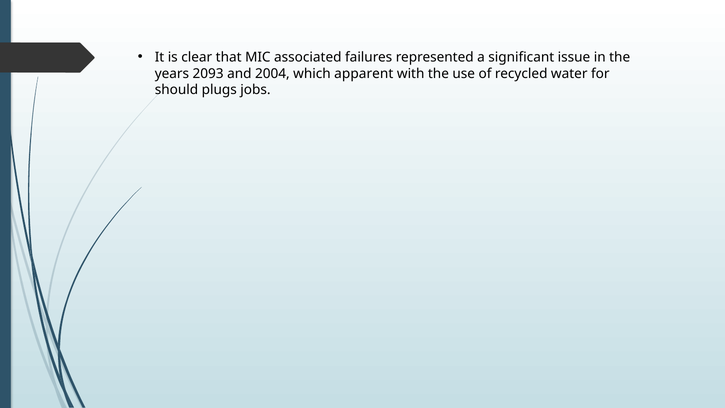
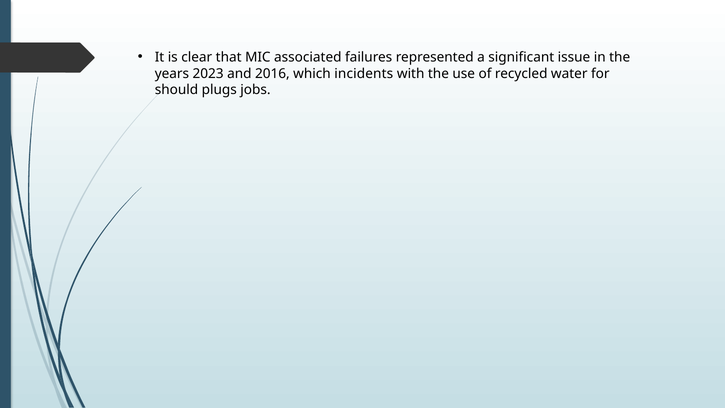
2093: 2093 -> 2023 (208, 74)
2004: 2004 -> 2016 (272, 74)
apparent: apparent -> incidents (364, 74)
